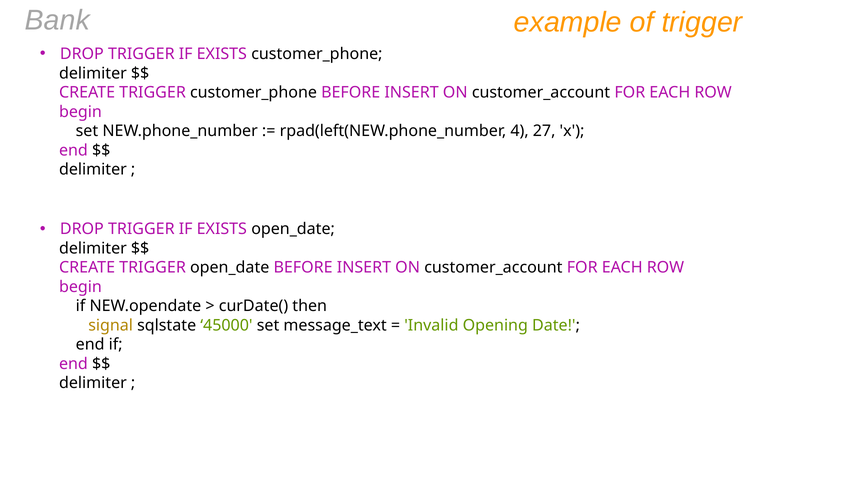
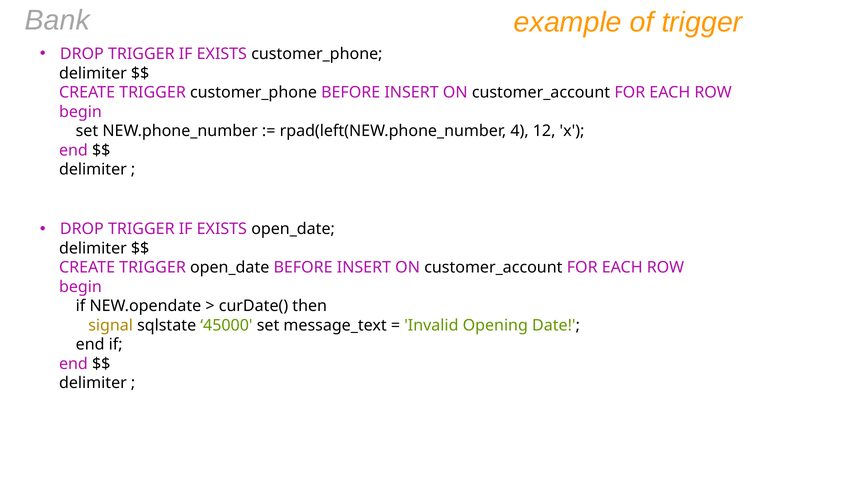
27: 27 -> 12 (544, 131)
